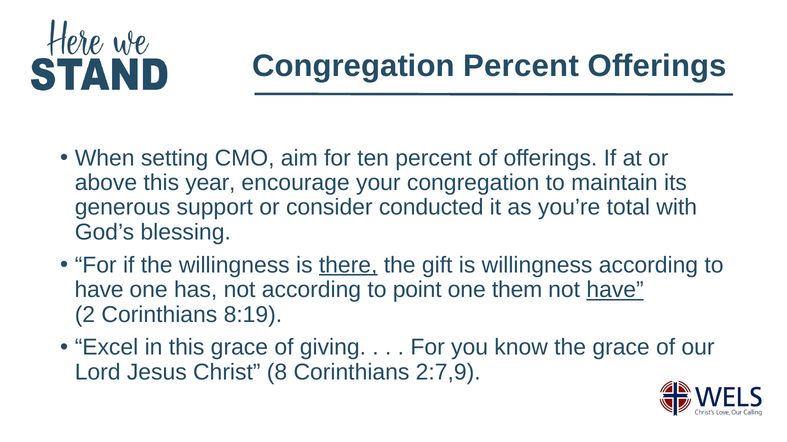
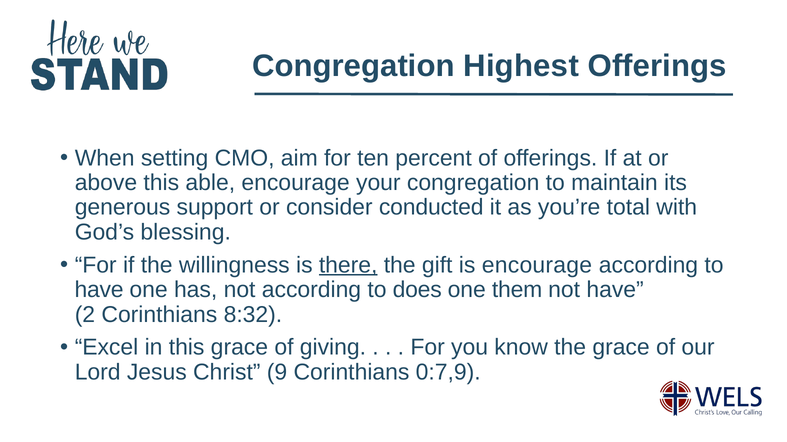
Congregation Percent: Percent -> Highest (521, 66)
year: year -> able (210, 183)
is willingness: willingness -> encourage (537, 265)
point: point -> does (417, 290)
have underline: present -> none (615, 290)
8:19: 8:19 -> 8:32 (253, 315)
8: 8 -> 9 (277, 373)
2:7,9: 2:7,9 -> 0:7,9 (448, 373)
